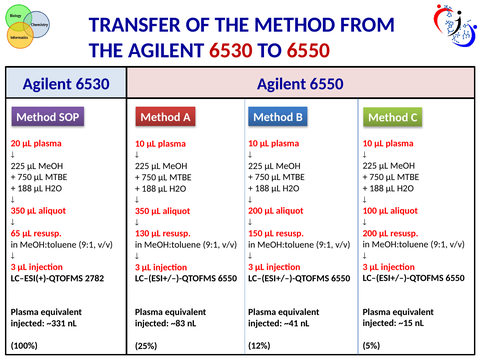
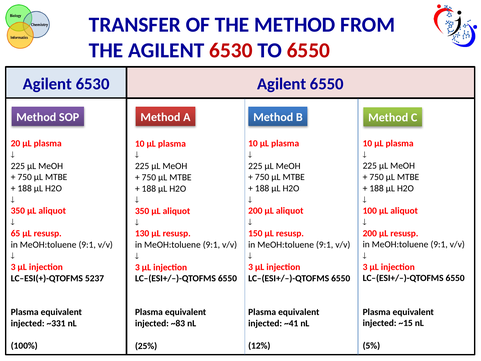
2782: 2782 -> 5237 (95, 278)
